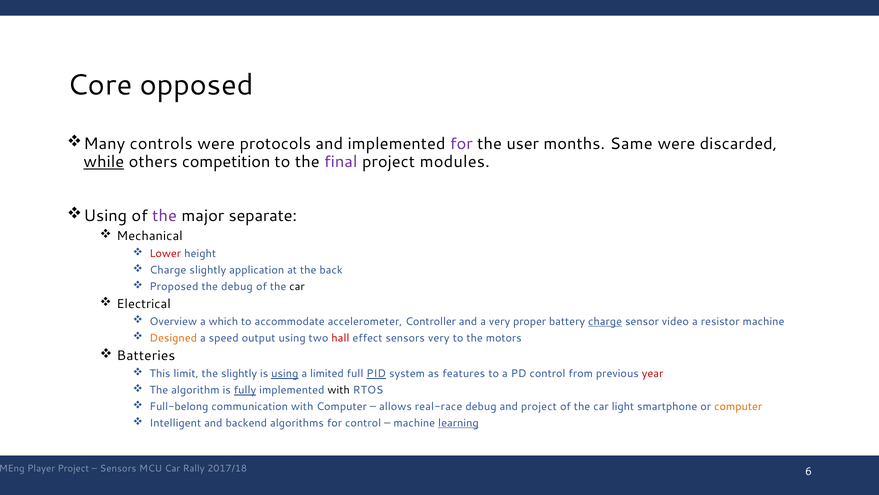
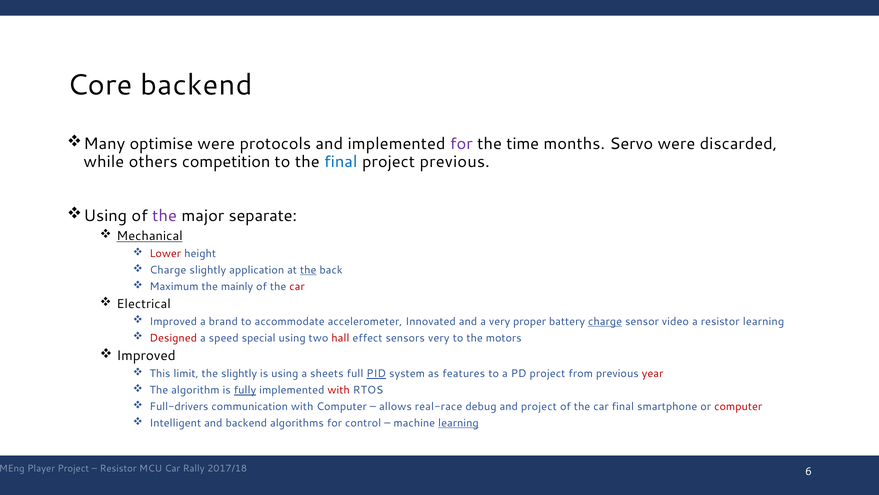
Core opposed: opposed -> backend (196, 85)
controls: controls -> optimise (161, 144)
user: user -> time (523, 144)
Same: Same -> Servo (631, 144)
while underline: present -> none (104, 162)
final colour: purple -> blue (341, 162)
project modules: modules -> previous (455, 162)
Mechanical underline: none -> present (150, 236)
the underline: none -> present (308, 270)
Proposed: Proposed -> Maximum (174, 286)
the debug: debug -> mainly (237, 286)
car colour: black -> red (297, 286)
Overview: Overview -> Improved (173, 321)
which: which -> brand (223, 321)
Controller: Controller -> Innovated (431, 321)
resistor machine: machine -> learning (763, 321)
Designed colour: orange -> red (173, 337)
output: output -> special (259, 337)
Batteries: Batteries -> Improved (146, 355)
using underline: present -> none (285, 373)
limited: limited -> sheets (327, 373)
PD control: control -> project (547, 373)
with colour: black -> red (339, 390)
Full-belong: Full-belong -> Full-drivers (179, 406)
car light: light -> final (623, 406)
computer colour: orange -> red (738, 406)
Sensors: Sensors -> Resistor (118, 468)
